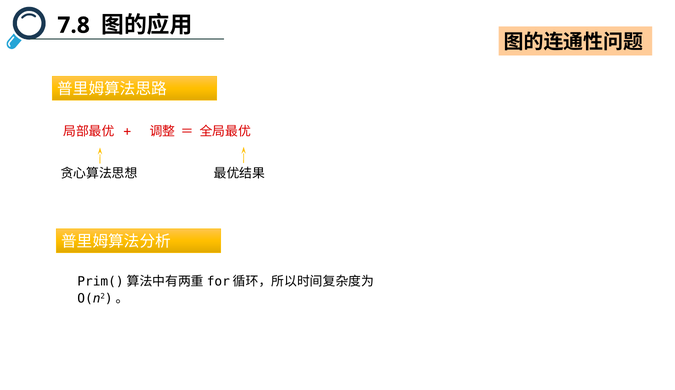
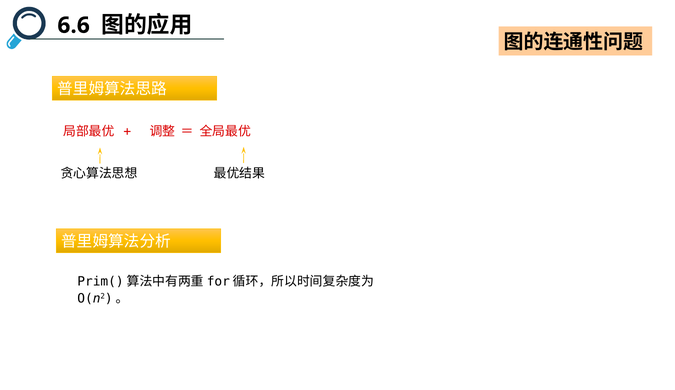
7.8: 7.8 -> 6.6 (74, 25)
